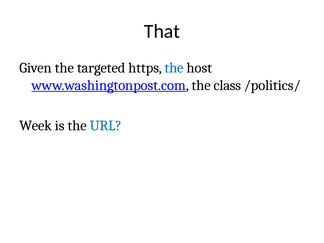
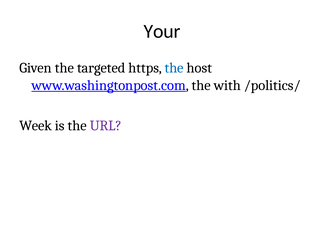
That: That -> Your (162, 31)
class: class -> with (227, 85)
URL colour: blue -> purple (106, 126)
